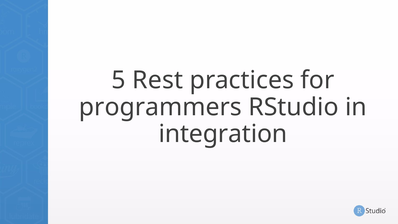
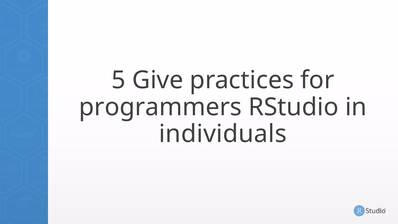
Rest: Rest -> Give (158, 80)
integration: integration -> individuals (223, 134)
